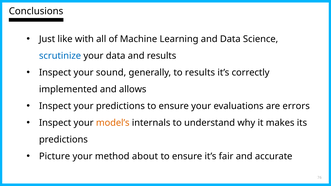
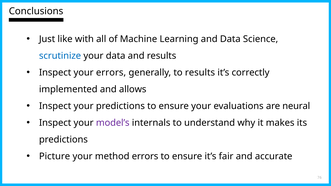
your sound: sound -> errors (111, 73)
errors: errors -> neural (296, 106)
model’s colour: orange -> purple (113, 123)
method about: about -> errors (145, 156)
